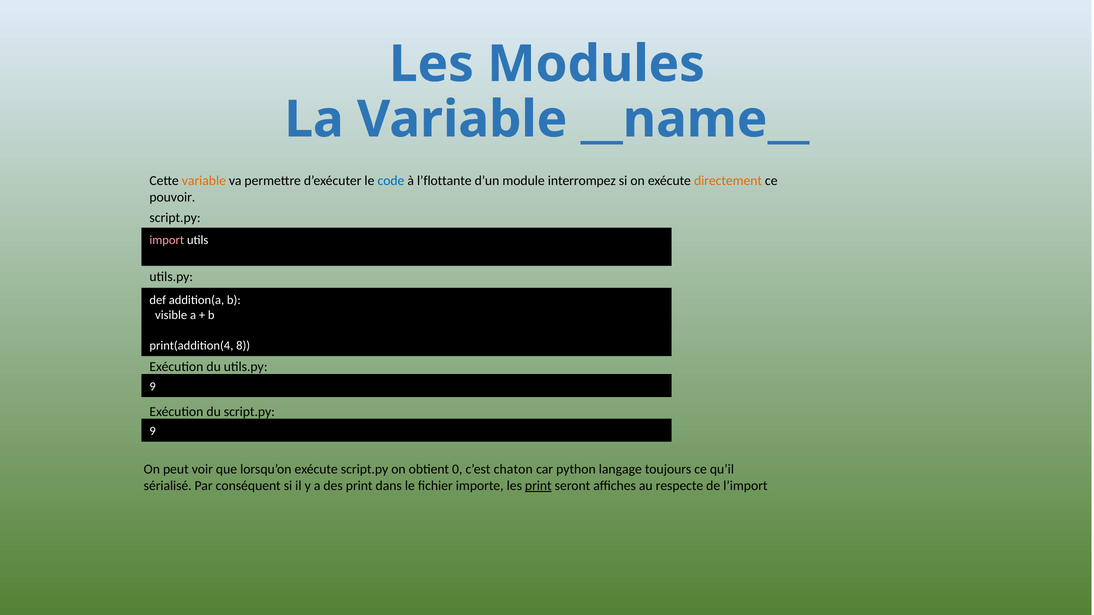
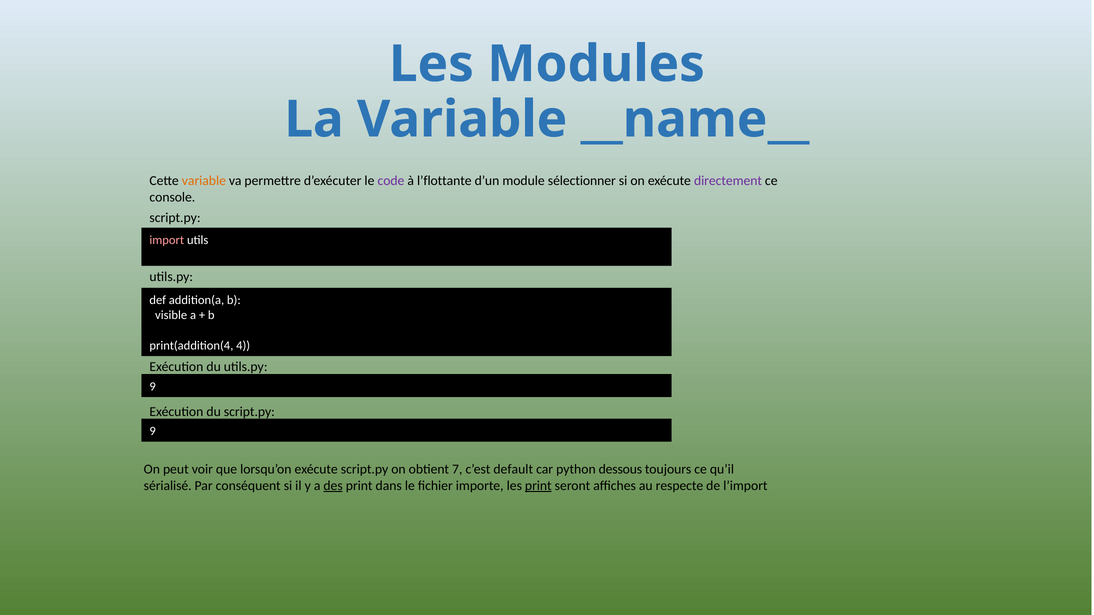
code colour: blue -> purple (391, 181)
interrompez: interrompez -> sélectionner (582, 181)
directement colour: orange -> purple (728, 181)
pouvoir: pouvoir -> console (172, 197)
8: 8 -> 4 (243, 346)
0: 0 -> 7 (457, 469)
chaton: chaton -> default (513, 469)
langage: langage -> dessous (620, 469)
des underline: none -> present (333, 486)
